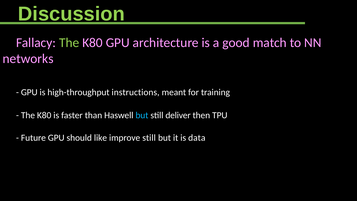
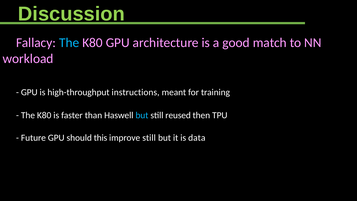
The colour: light green -> light blue (69, 43)
networks: networks -> workload (28, 59)
deliver: deliver -> reused (178, 115)
like: like -> this (101, 138)
